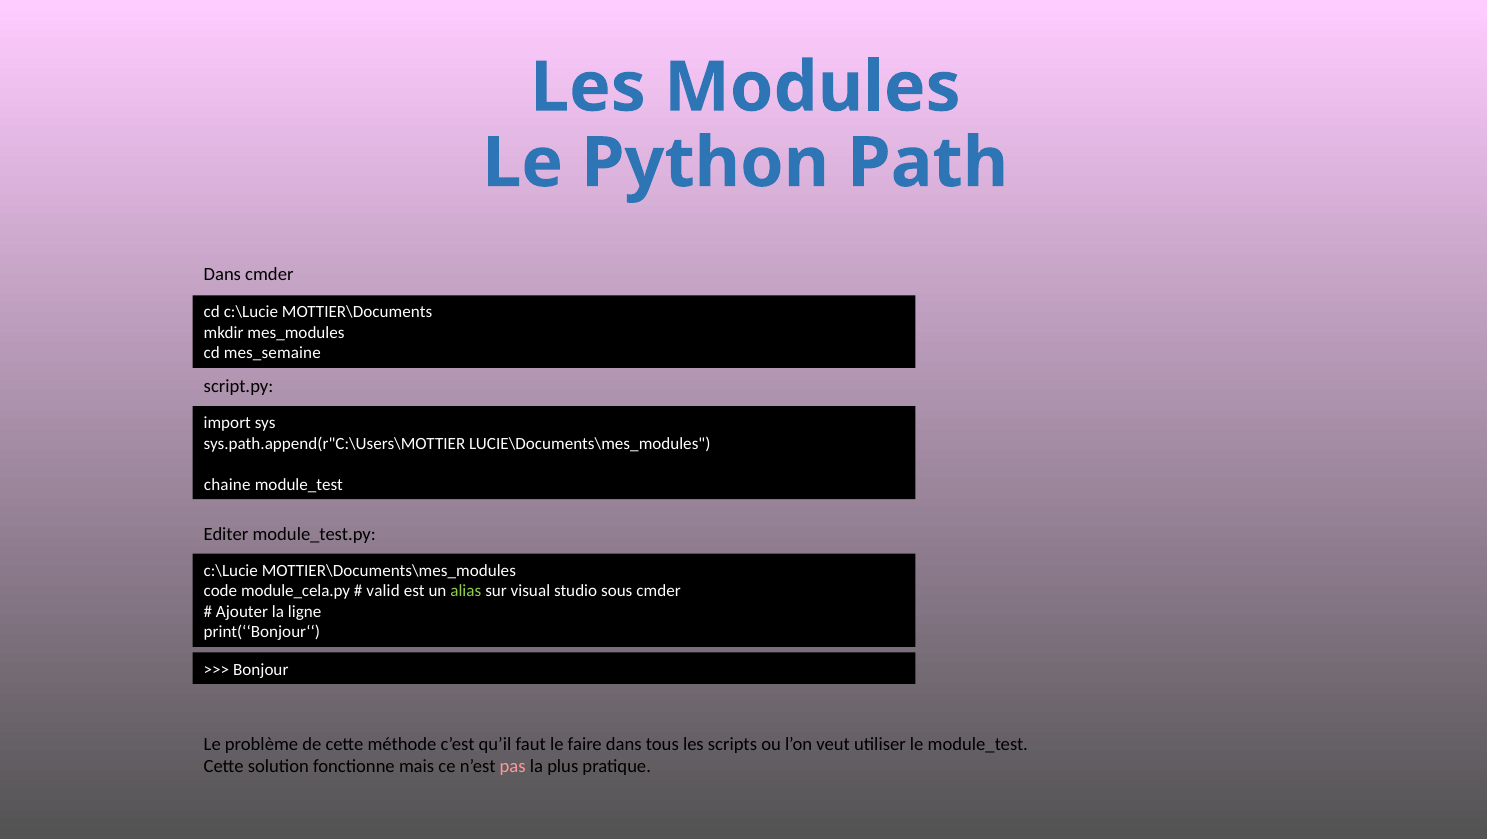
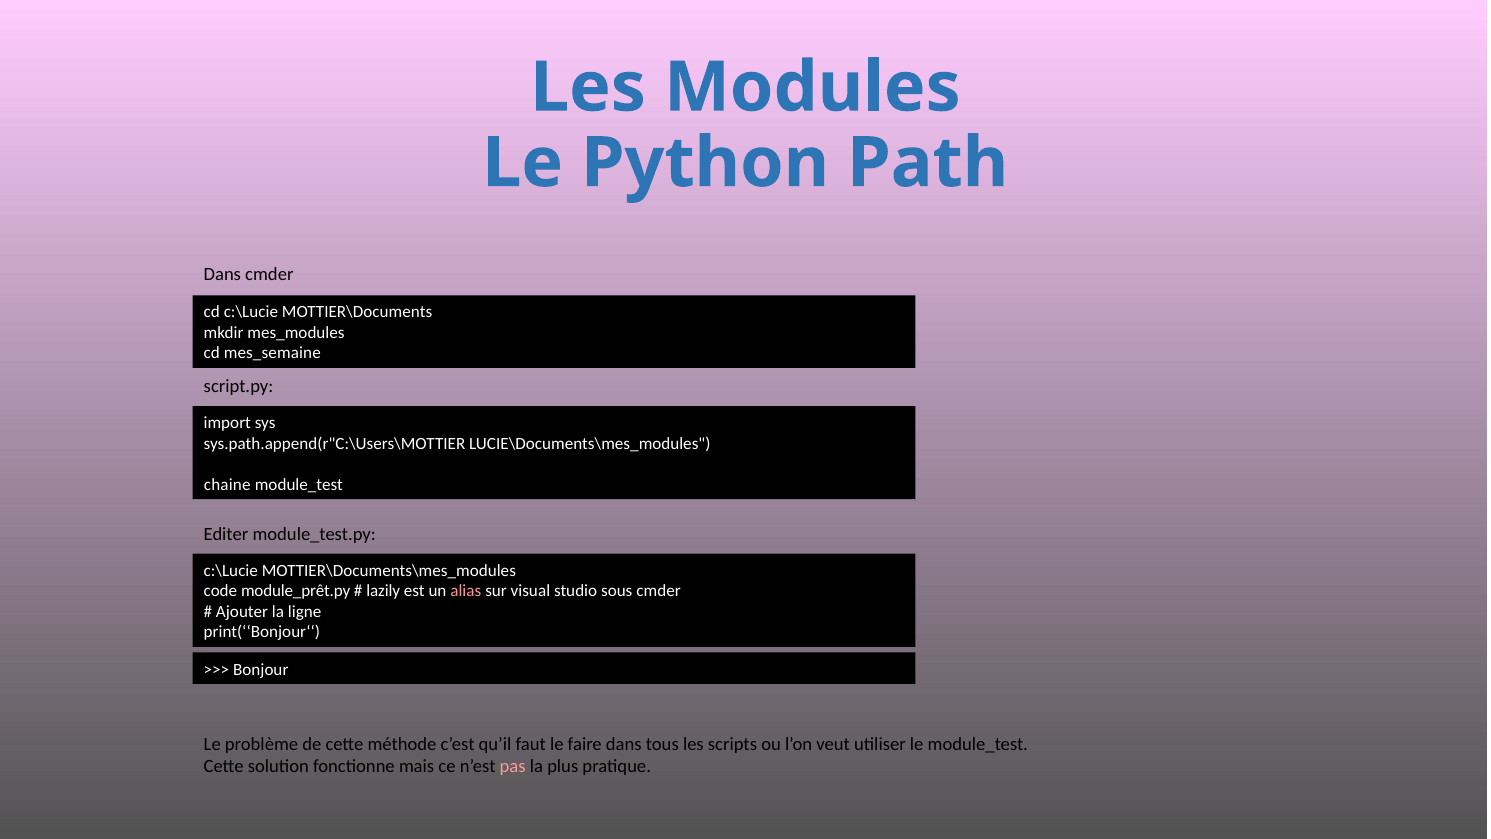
module_cela.py: module_cela.py -> module_prêt.py (296, 591)
valid: valid -> lazily (383, 591)
alias colour: light green -> pink (466, 591)
